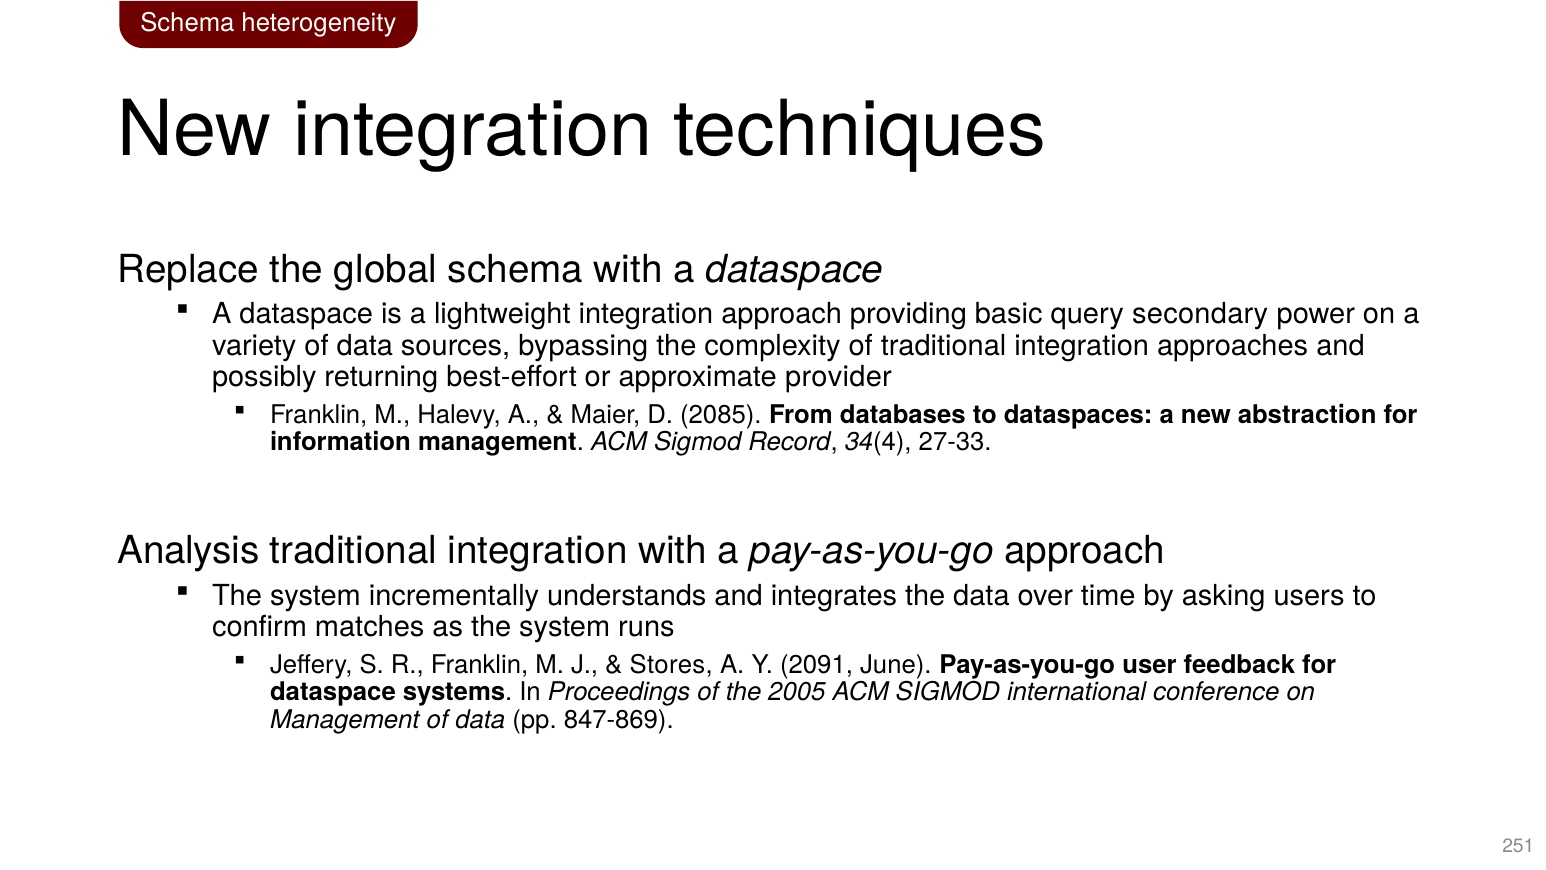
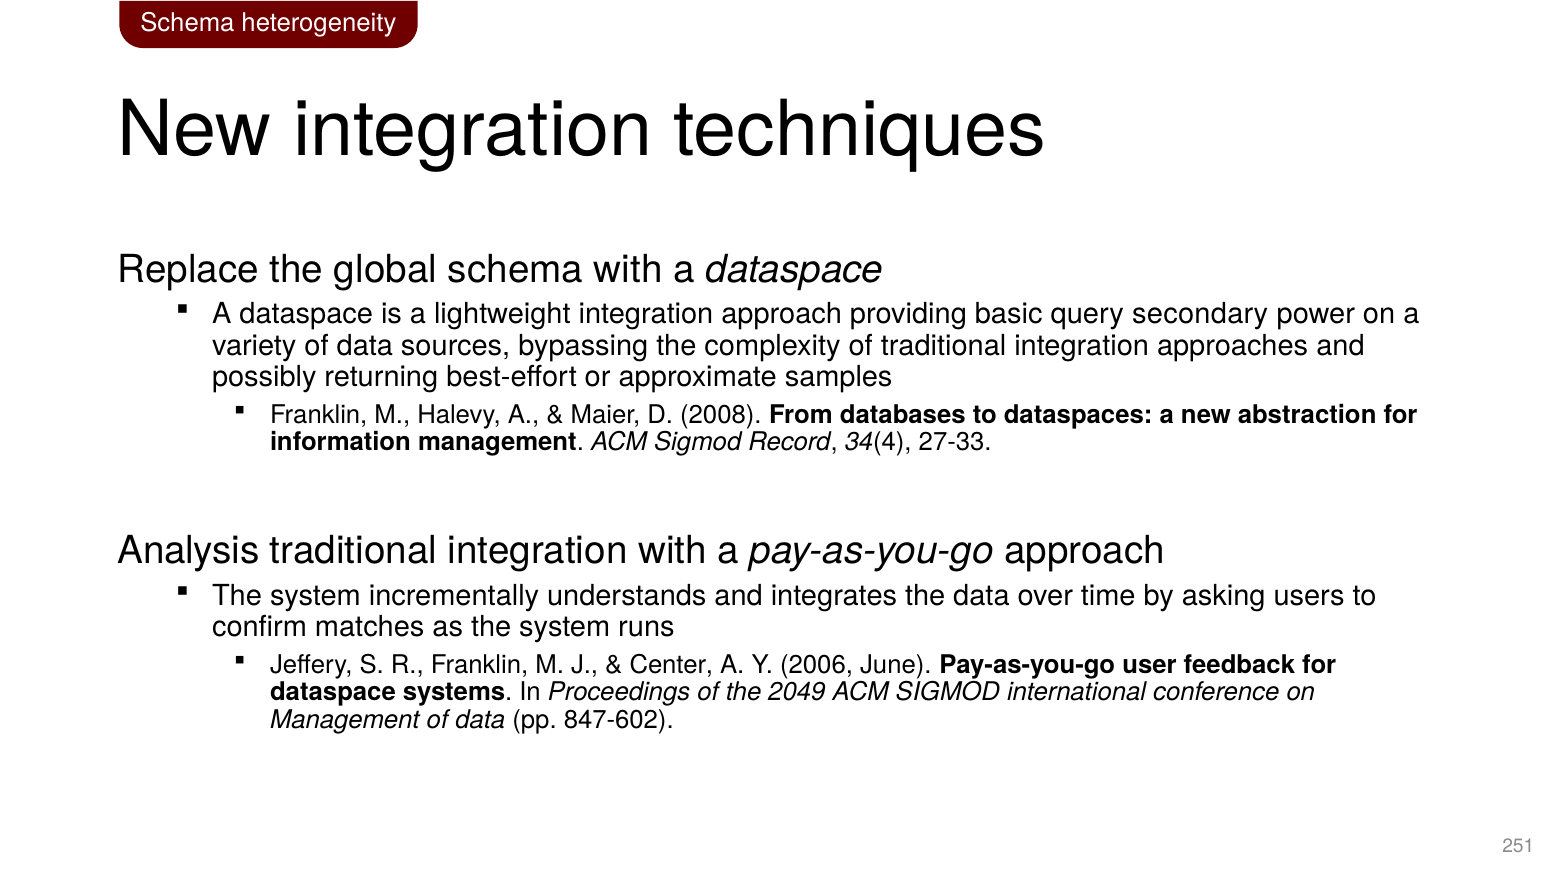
provider: provider -> samples (839, 377)
2085: 2085 -> 2008 (721, 414)
Stores: Stores -> Center (671, 664)
2091: 2091 -> 2006 (817, 664)
2005: 2005 -> 2049 (797, 692)
847-869: 847-869 -> 847-602 (619, 720)
